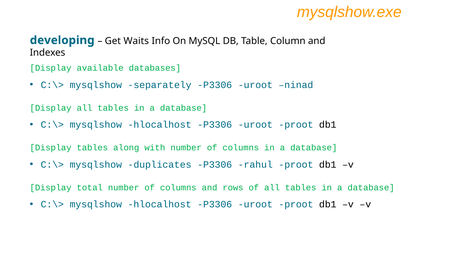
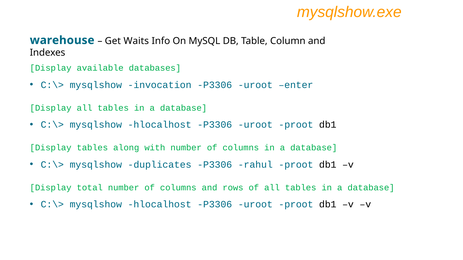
developing: developing -> warehouse (62, 40)
separately: separately -> invocation (160, 85)
ninad: ninad -> enter (296, 85)
